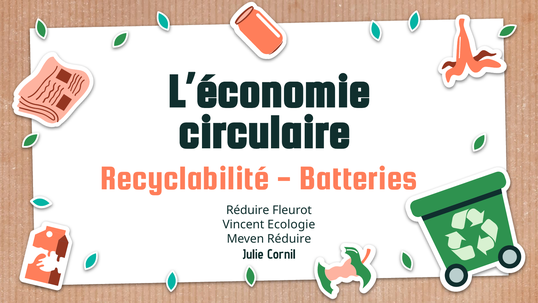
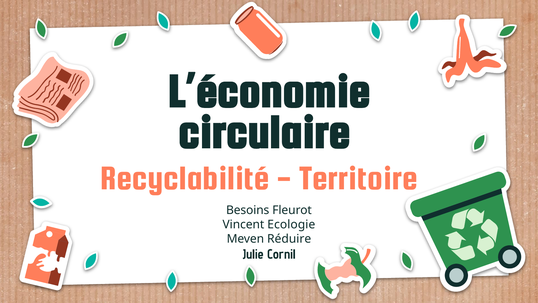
Batteries: Batteries -> Territoire (358, 178)
Réduire: Réduire -> Besoins (248, 210)
